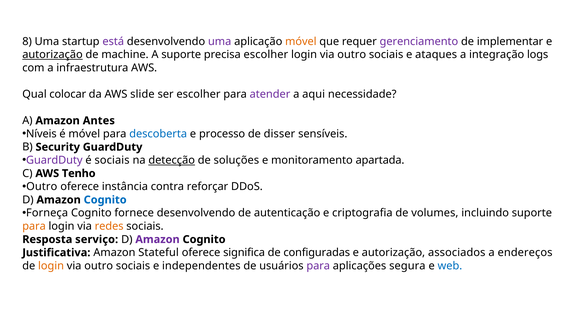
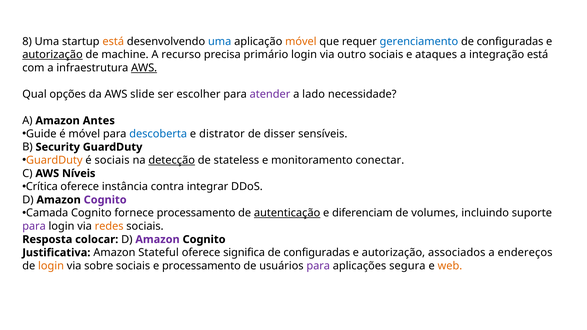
está colour: purple -> orange (113, 41)
uma colour: purple -> blue (220, 41)
gerenciamento colour: purple -> blue (419, 41)
implementar: implementar -> configuradas (510, 41)
A suporte: suporte -> recurso (181, 55)
precisa escolher: escolher -> primário (266, 55)
integração logs: logs -> está (538, 55)
AWS underline: none -> present (144, 68)
colocar: colocar -> opções (68, 94)
aqui: aqui -> lado (314, 94)
Níveis: Níveis -> Guide (41, 134)
processo: processo -> distrator (222, 134)
GuardDuty colour: purple -> orange (54, 160)
soluções: soluções -> stateless (236, 160)
apartada: apartada -> conectar (380, 160)
Tenho: Tenho -> Níveis (79, 174)
Outro: Outro -> Crítica (42, 187)
reforçar: reforçar -> integrar (208, 187)
Cognito colour: blue -> purple (105, 200)
Forneça: Forneça -> Camada (47, 213)
fornece desenvolvendo: desenvolvendo -> processamento (196, 213)
autenticação underline: none -> present (287, 213)
criptografia: criptografia -> diferenciam (362, 213)
para colour: orange -> purple (34, 226)
serviço: serviço -> colocar (97, 240)
outro: outro -> sobre (99, 266)
e independentes: independentes -> processamento (201, 266)
web colour: blue -> orange (450, 266)
